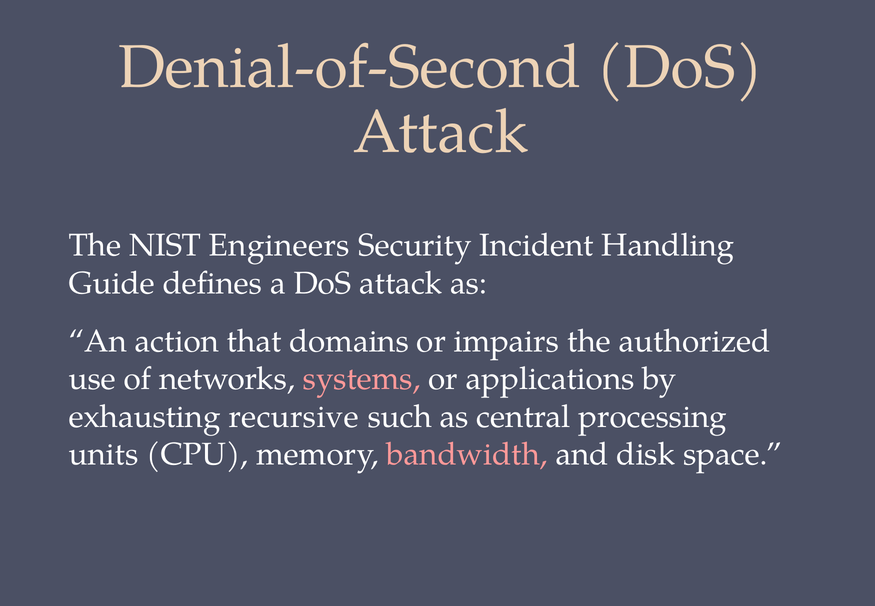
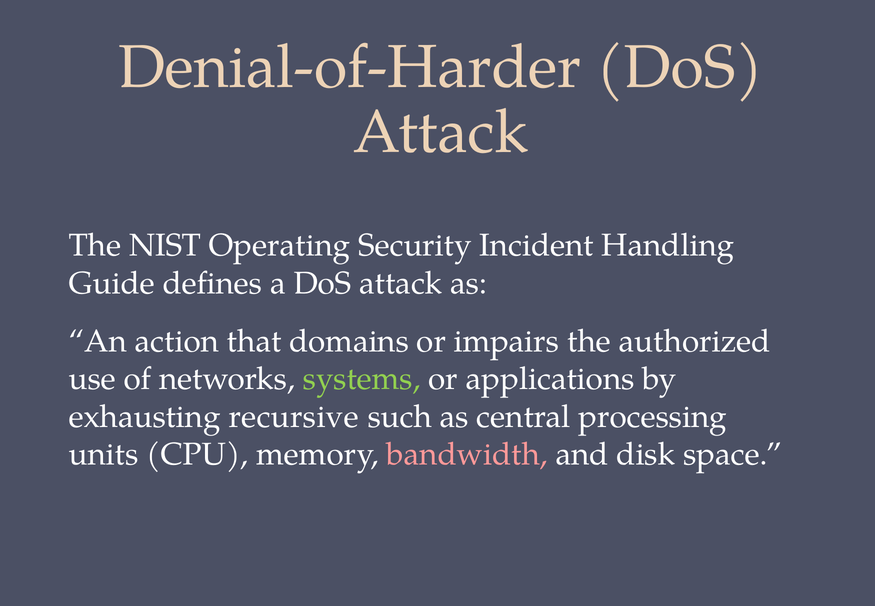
Denial-of-Second: Denial-of-Second -> Denial-of-Harder (350, 67)
Engineers: Engineers -> Operating (279, 245)
systems colour: pink -> light green (362, 379)
